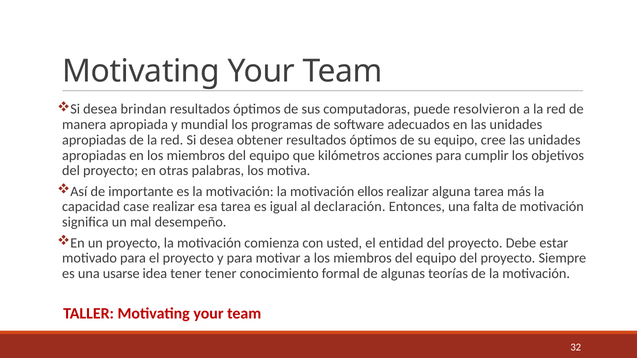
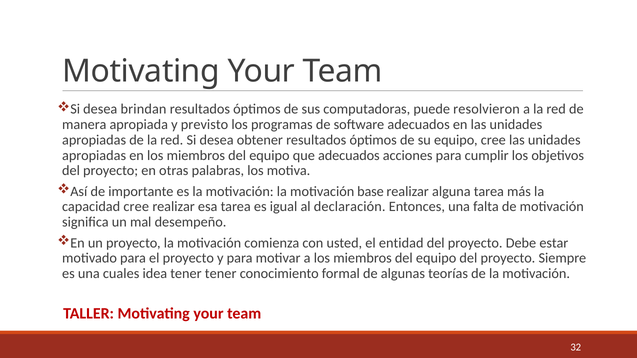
mundial: mundial -> previsto (205, 125)
que kilómetros: kilómetros -> adecuados (349, 155)
ellos: ellos -> base (370, 192)
capacidad case: case -> cree (136, 207)
usarse: usarse -> cuales (121, 274)
